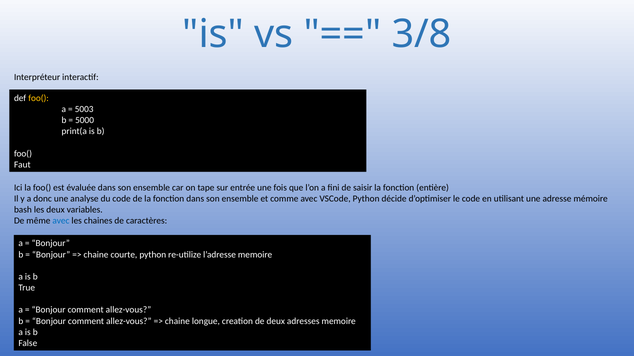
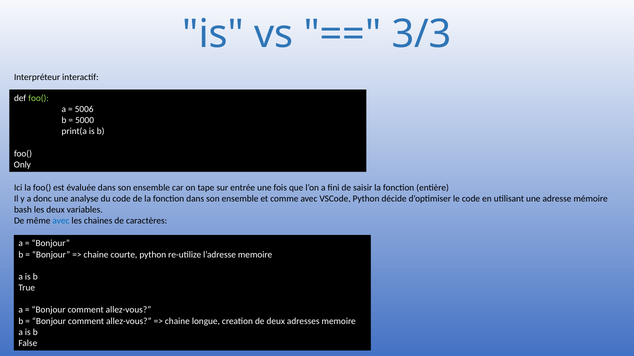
3/8: 3/8 -> 3/3 (422, 34)
foo( colour: yellow -> light green (39, 98)
5003: 5003 -> 5006 (84, 109)
Faut: Faut -> Only (22, 165)
